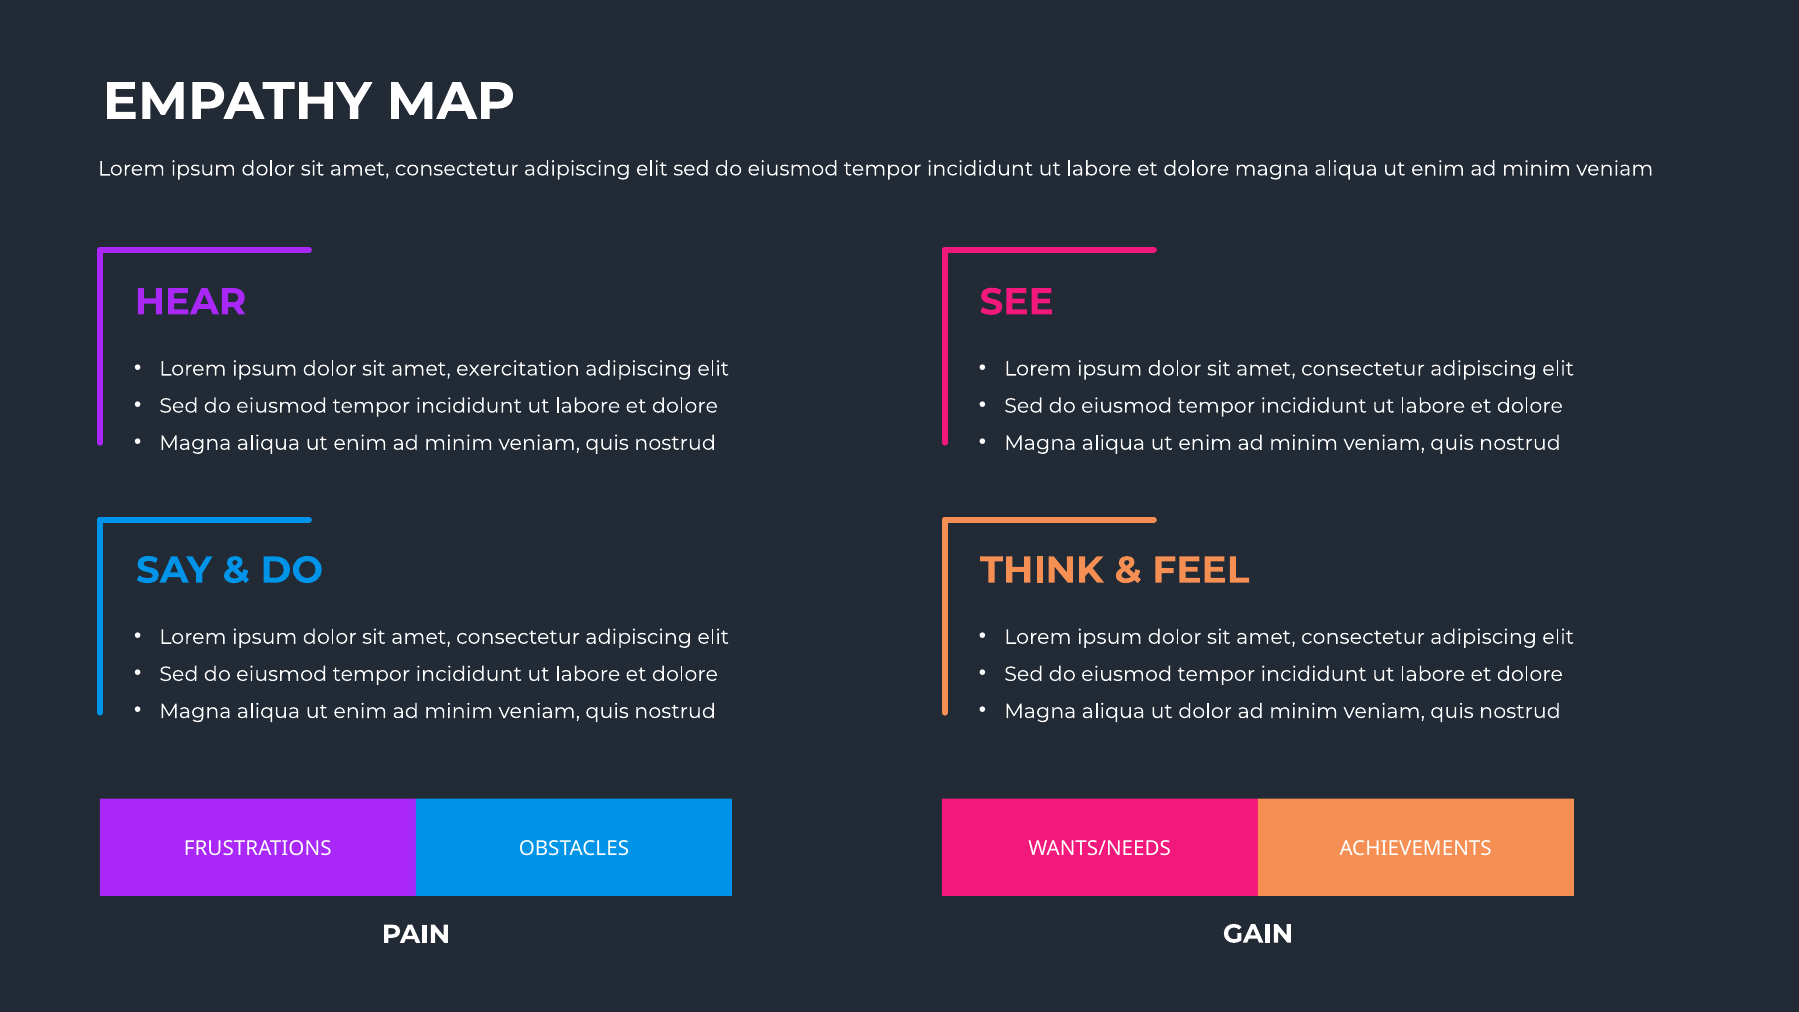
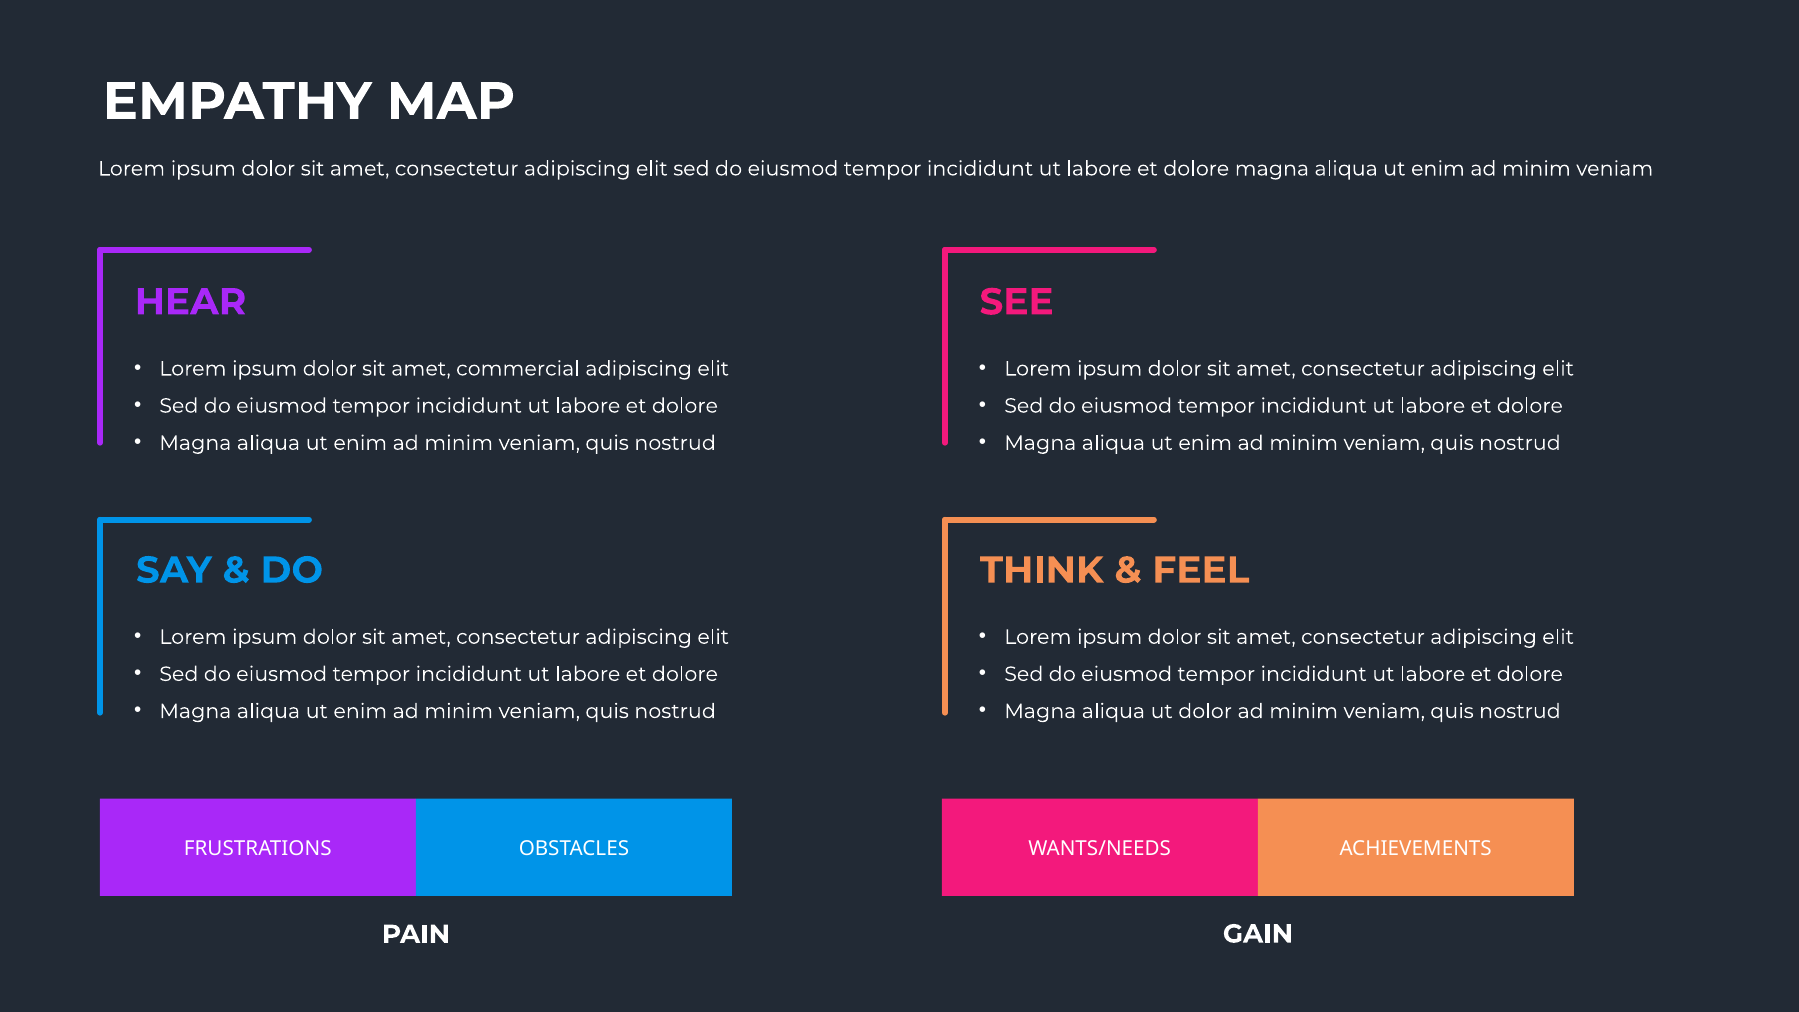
exercitation: exercitation -> commercial (518, 369)
